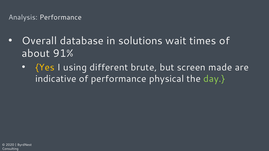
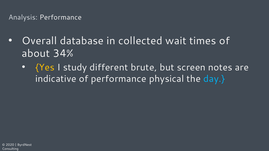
solutions: solutions -> collected (140, 41)
91%: 91% -> 34% (63, 54)
using: using -> study (75, 68)
made: made -> notes (220, 68)
day colour: light green -> light blue (214, 79)
